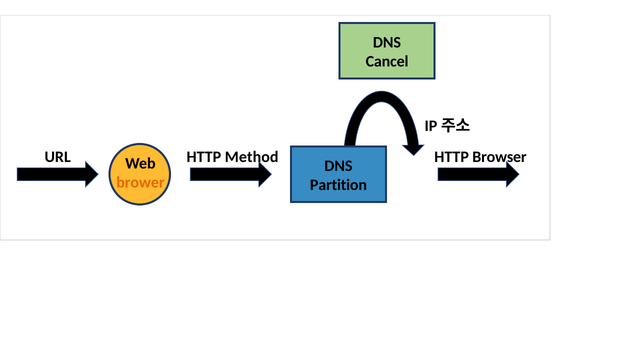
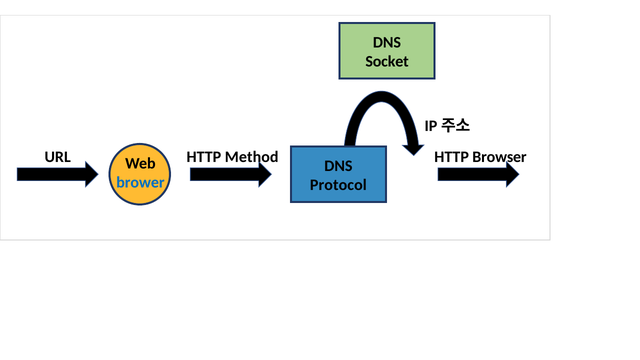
Cancel: Cancel -> Socket (387, 62)
brower colour: orange -> blue (140, 182)
Partition: Partition -> Protocol (338, 185)
